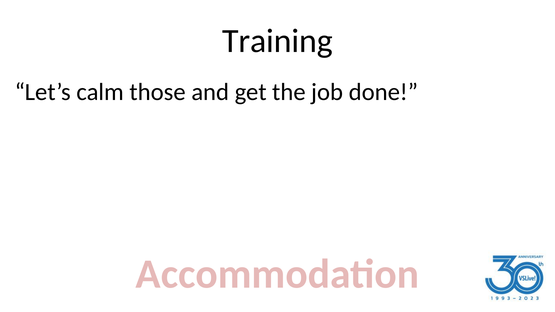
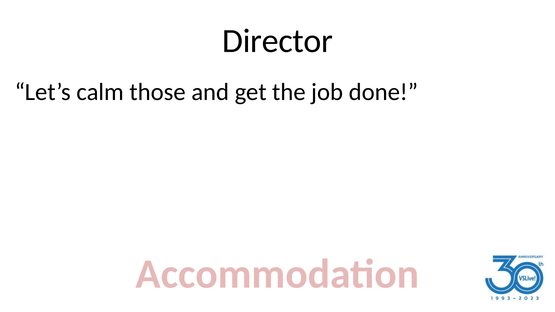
Training: Training -> Director (278, 41)
